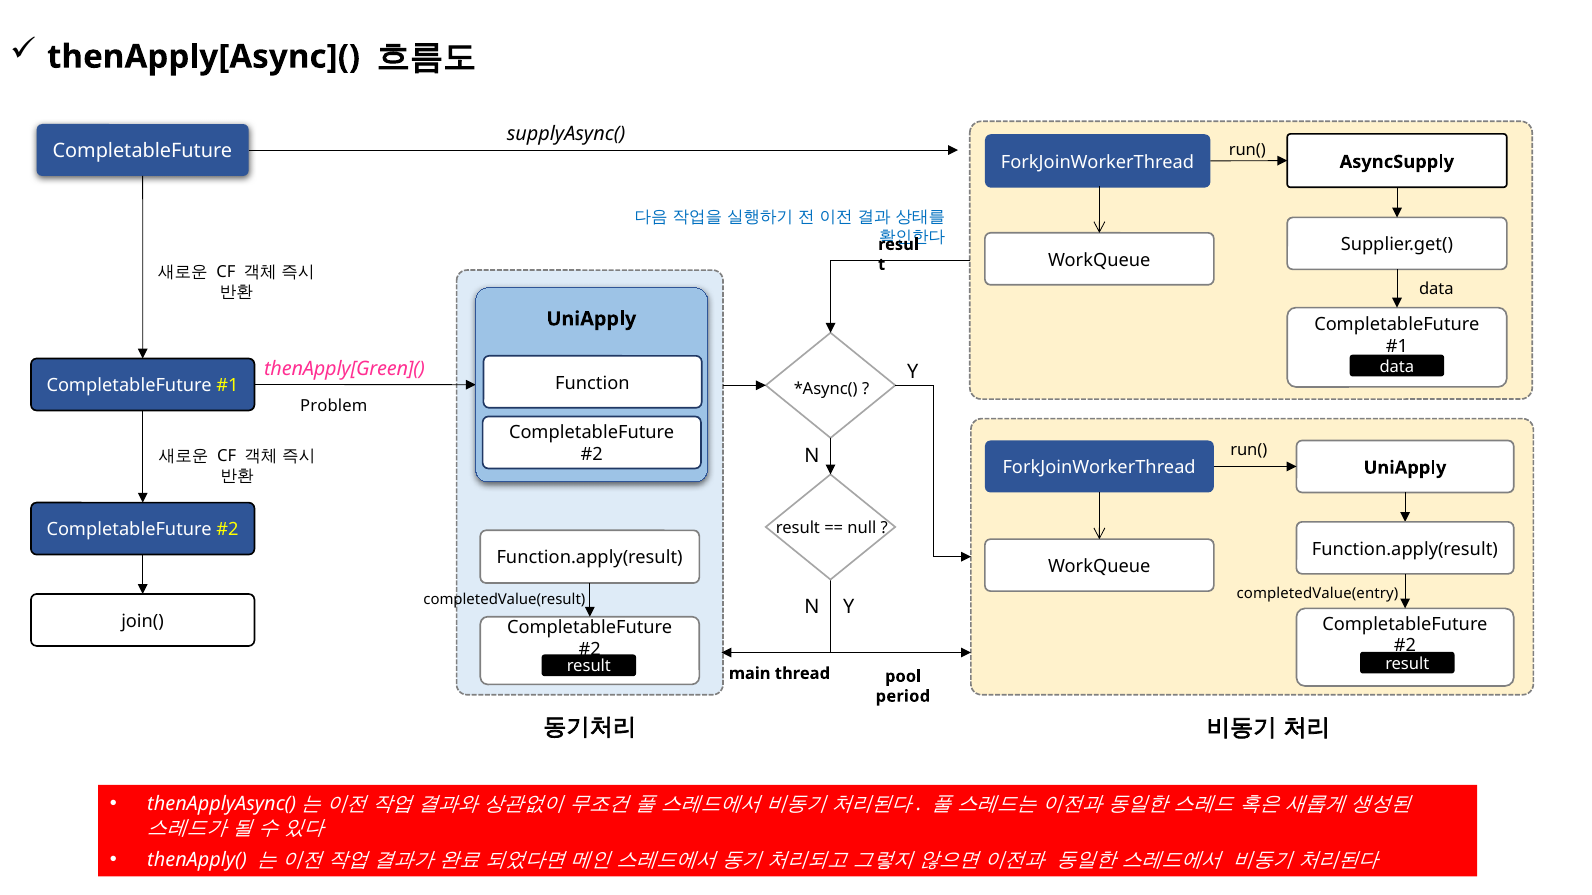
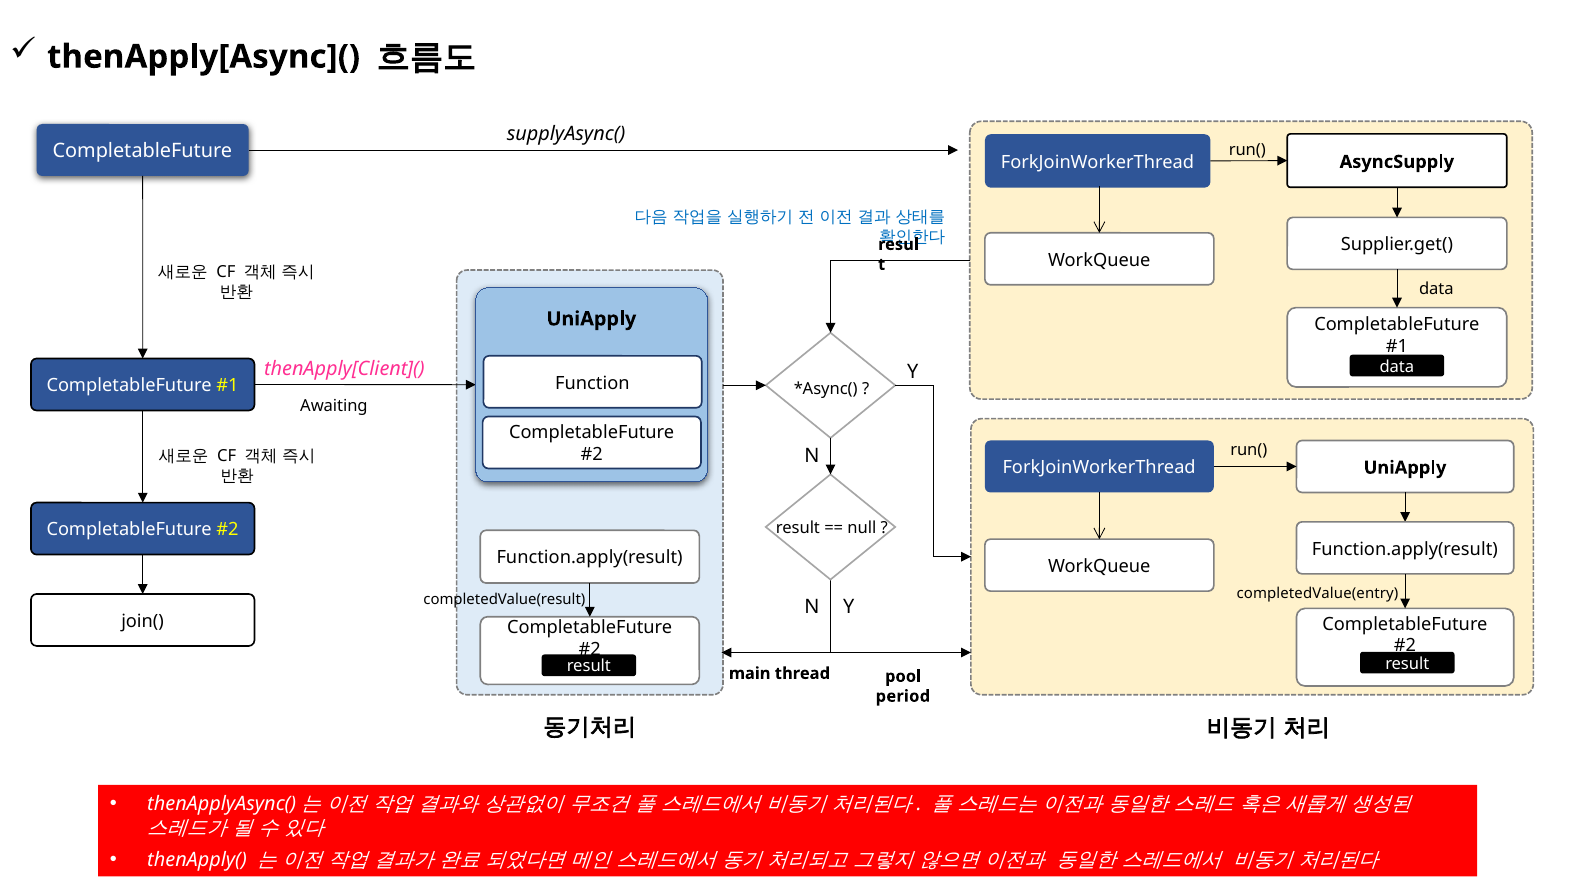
thenApply[Green](: thenApply[Green]( -> thenApply[Client]( (344, 369)
Problem: Problem -> Awaiting (334, 406)
